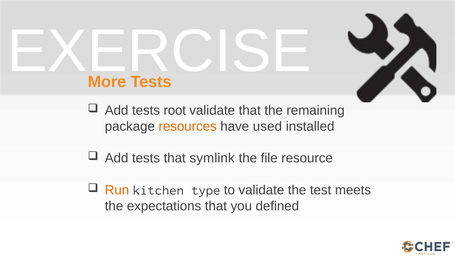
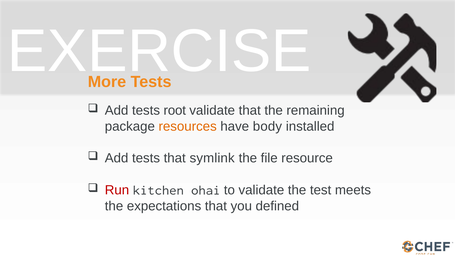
used: used -> body (267, 126)
Run colour: orange -> red (117, 190)
type: type -> ohai (206, 190)
